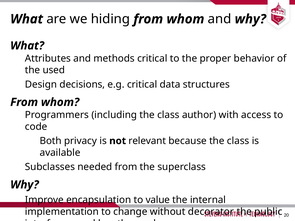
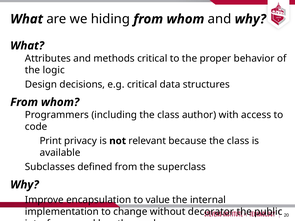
the used: used -> logic (54, 70)
Both: Both -> Print (51, 141)
needed: needed -> defined (95, 167)
